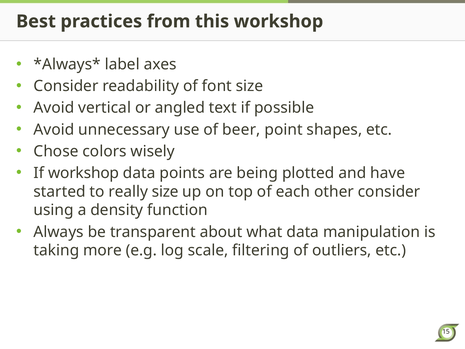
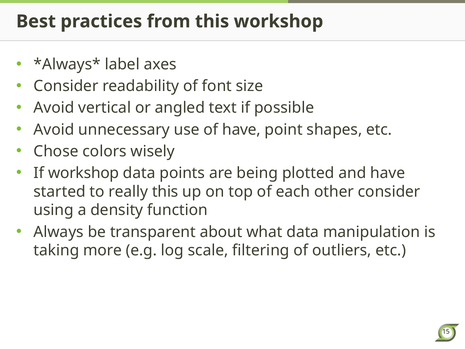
of beer: beer -> have (241, 129)
really size: size -> this (165, 191)
